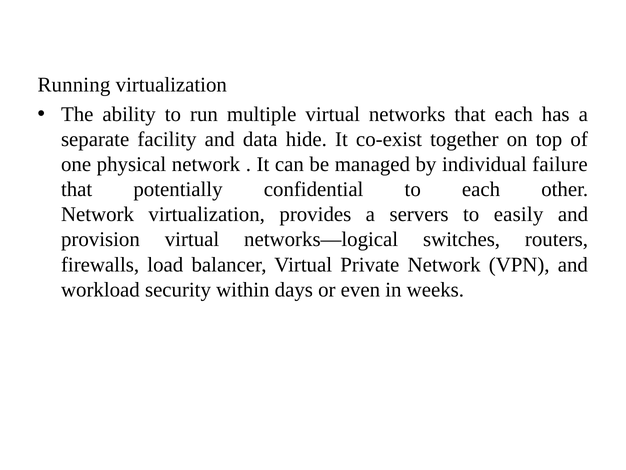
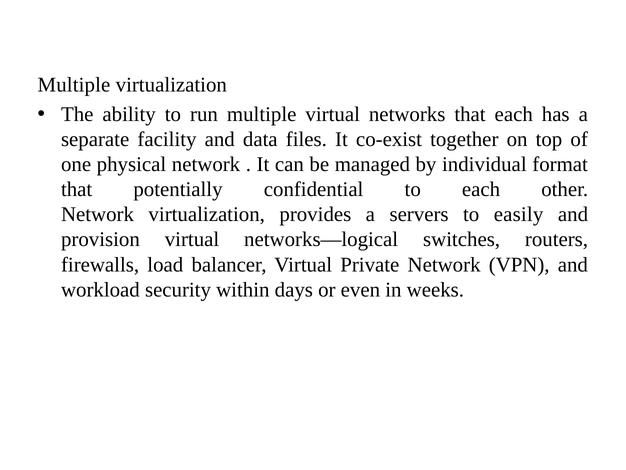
Running: Running -> Multiple (74, 85)
hide: hide -> files (306, 139)
failure: failure -> format (560, 164)
